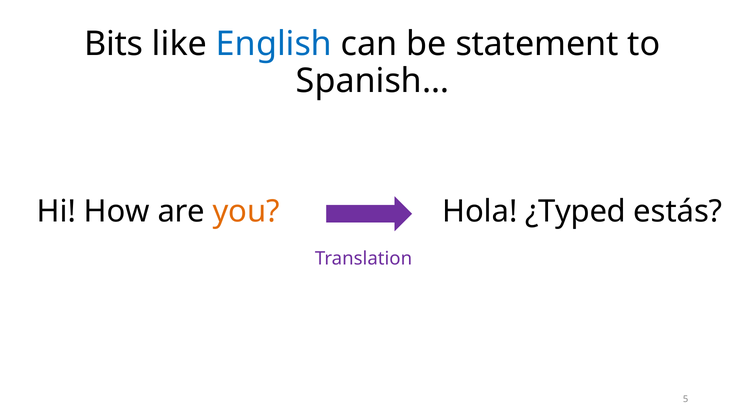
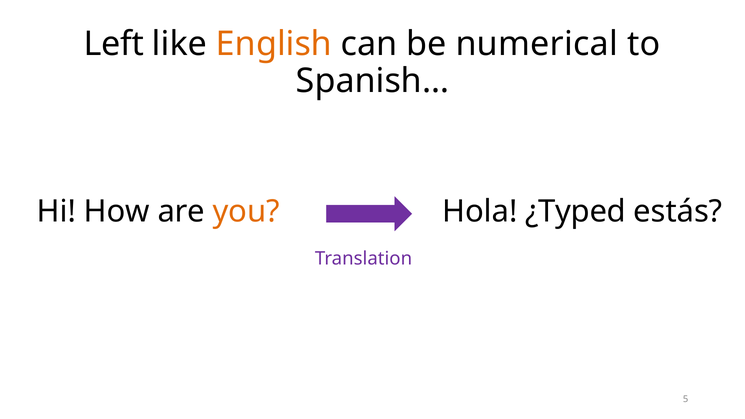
Bits: Bits -> Left (114, 44)
English colour: blue -> orange (274, 44)
statement: statement -> numerical (537, 44)
